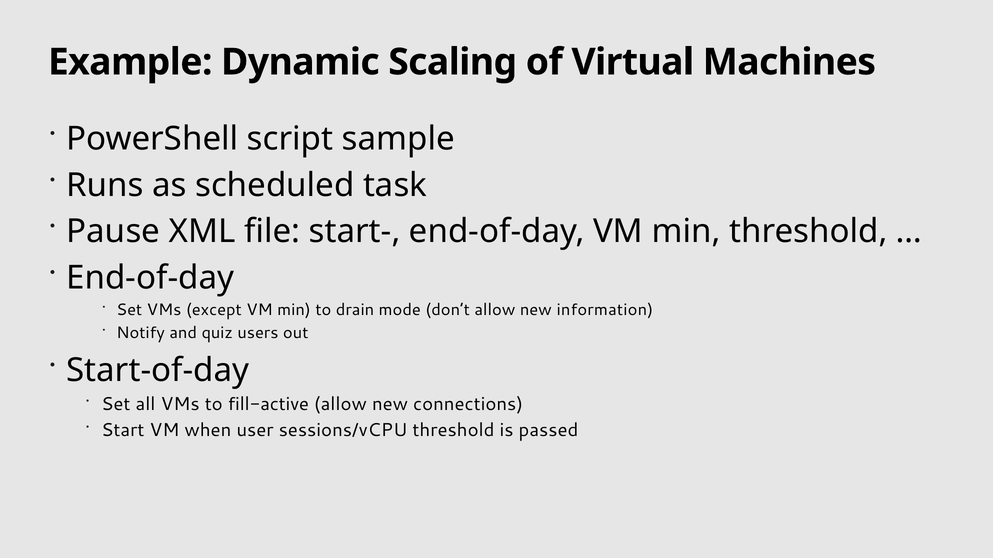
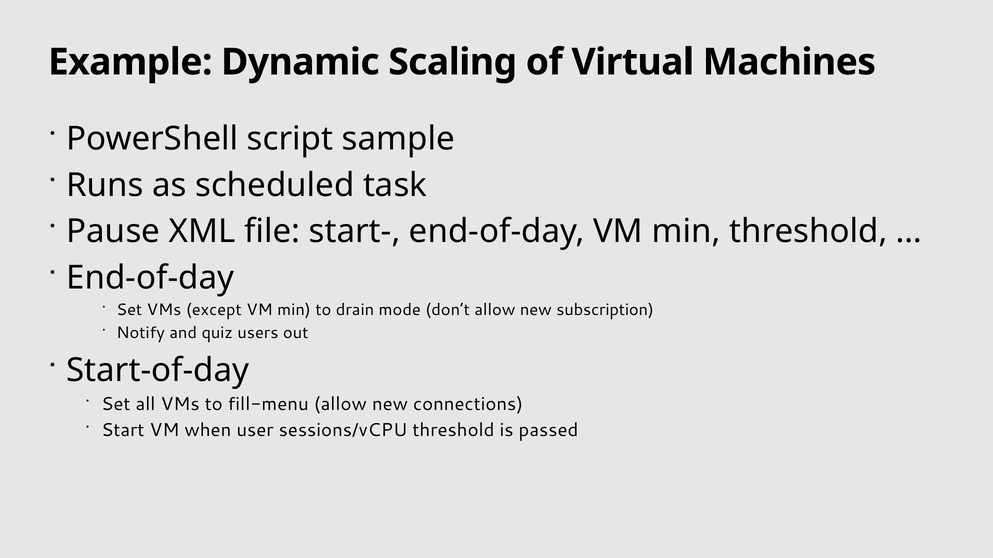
information: information -> subscription (605, 310)
fill-active: fill-active -> fill-menu (268, 405)
